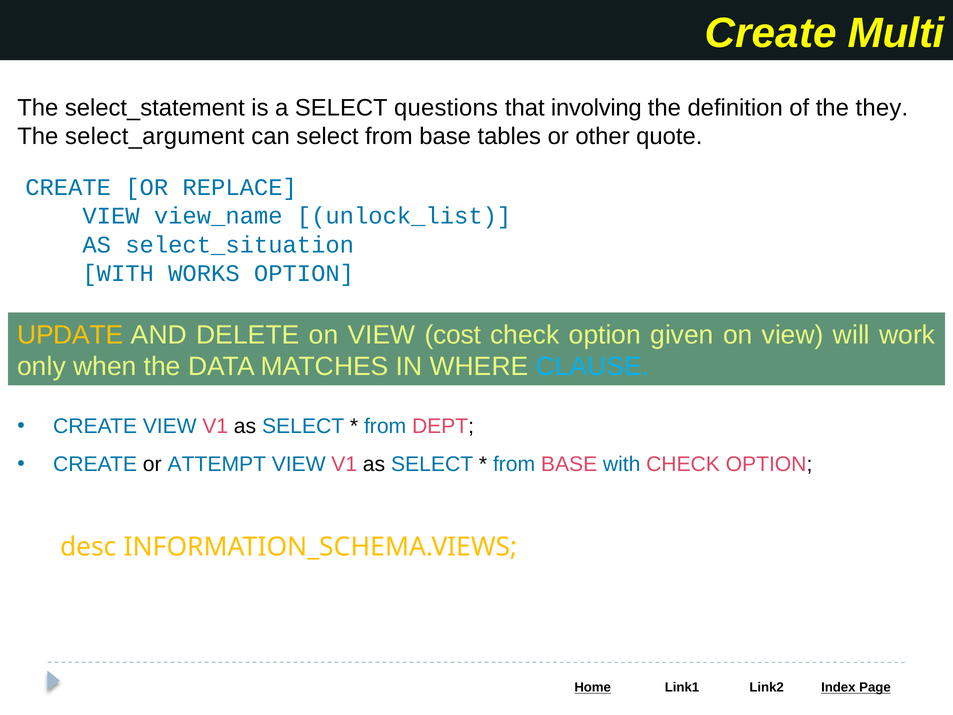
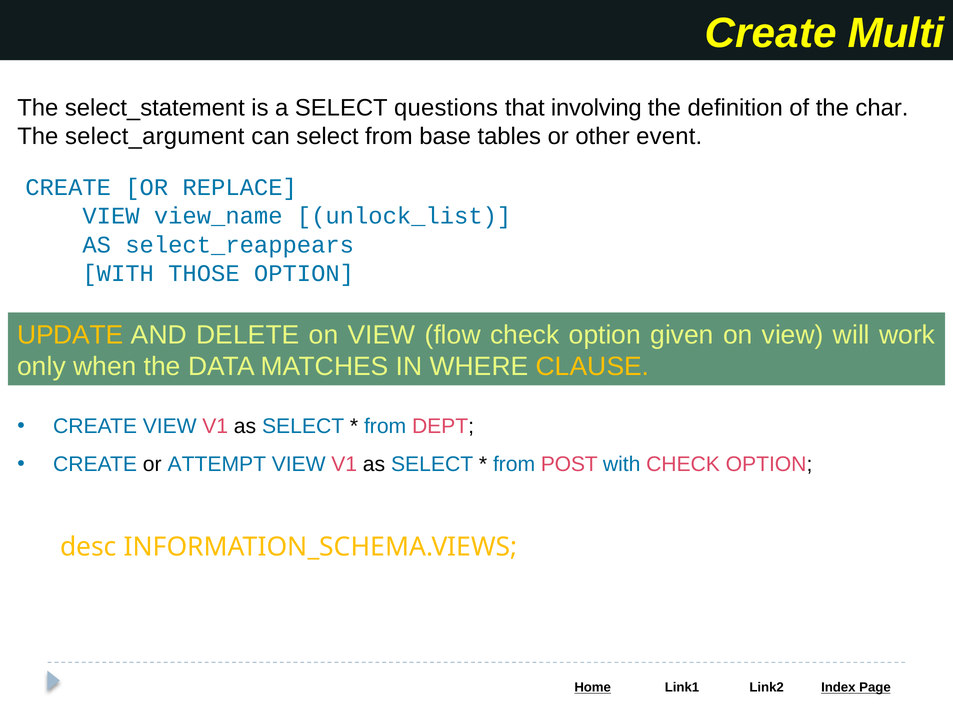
they: they -> char (882, 108)
quote: quote -> event (669, 137)
select_situation: select_situation -> select_reappears (240, 245)
WORKS: WORKS -> THOSE (204, 273)
cost: cost -> flow (453, 335)
CLAUSE colour: light blue -> yellow (593, 366)
BASE: BASE -> POST (569, 464)
